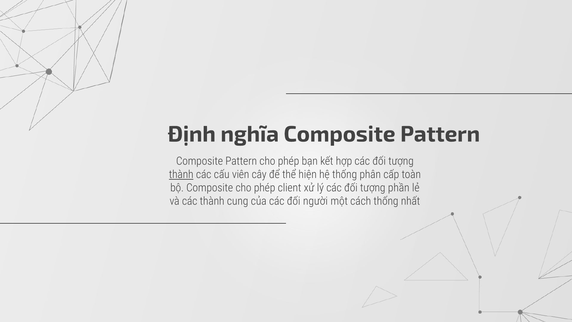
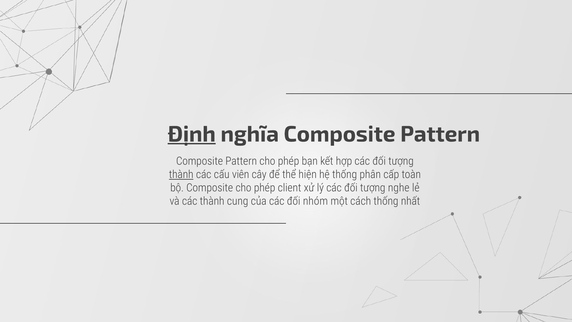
Định underline: none -> present (192, 134)
phần: phần -> nghe (399, 188)
người: người -> nhóm (315, 201)
